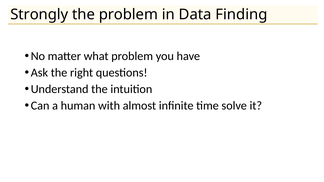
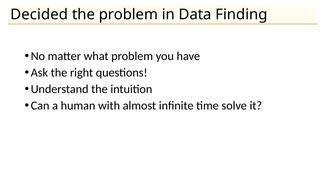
Strongly: Strongly -> Decided (39, 14)
